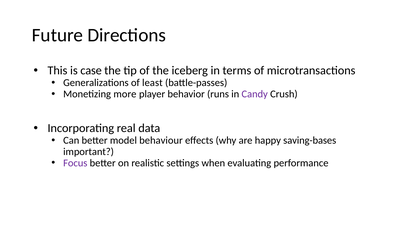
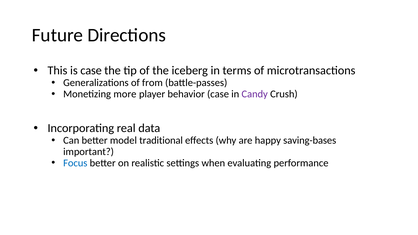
least: least -> from (152, 83)
behavior runs: runs -> case (218, 94)
behaviour: behaviour -> traditional (161, 140)
Focus colour: purple -> blue (75, 163)
